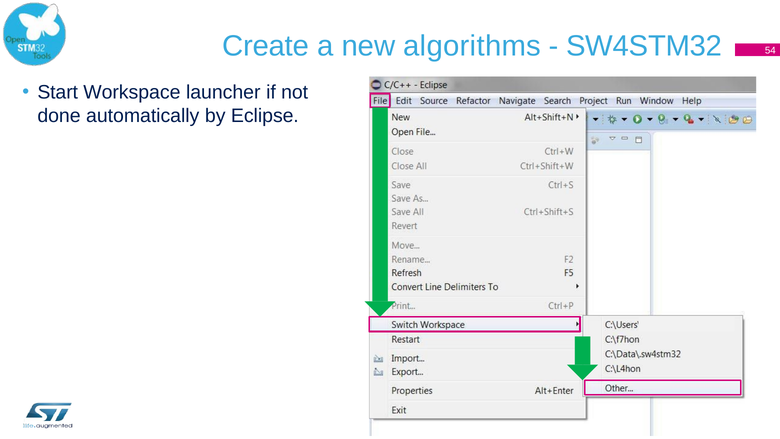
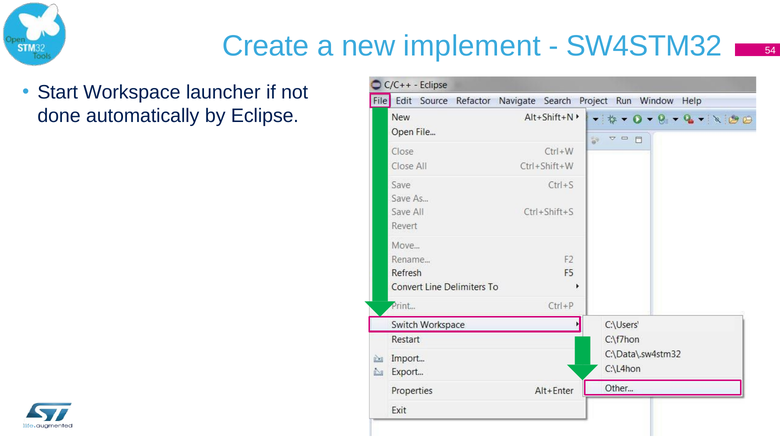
algorithms: algorithms -> implement (472, 46)
